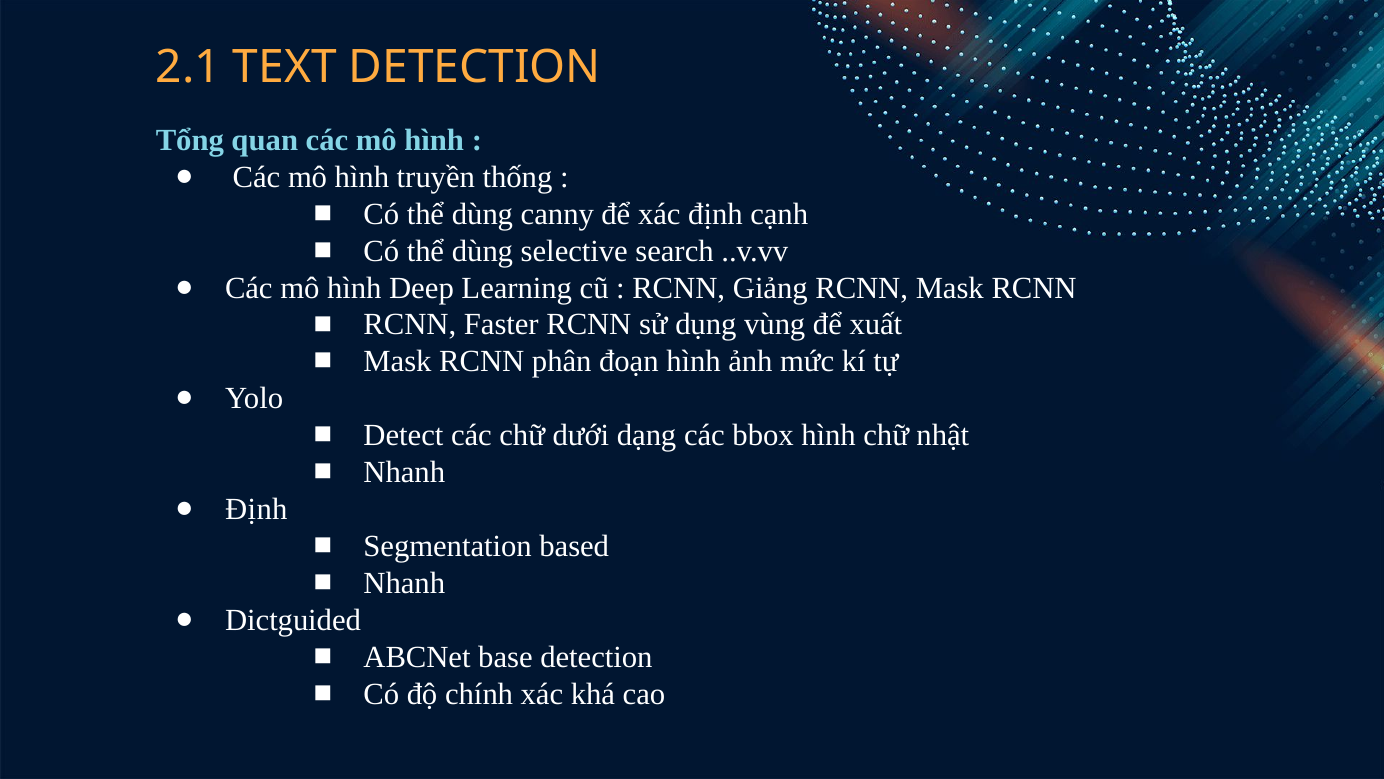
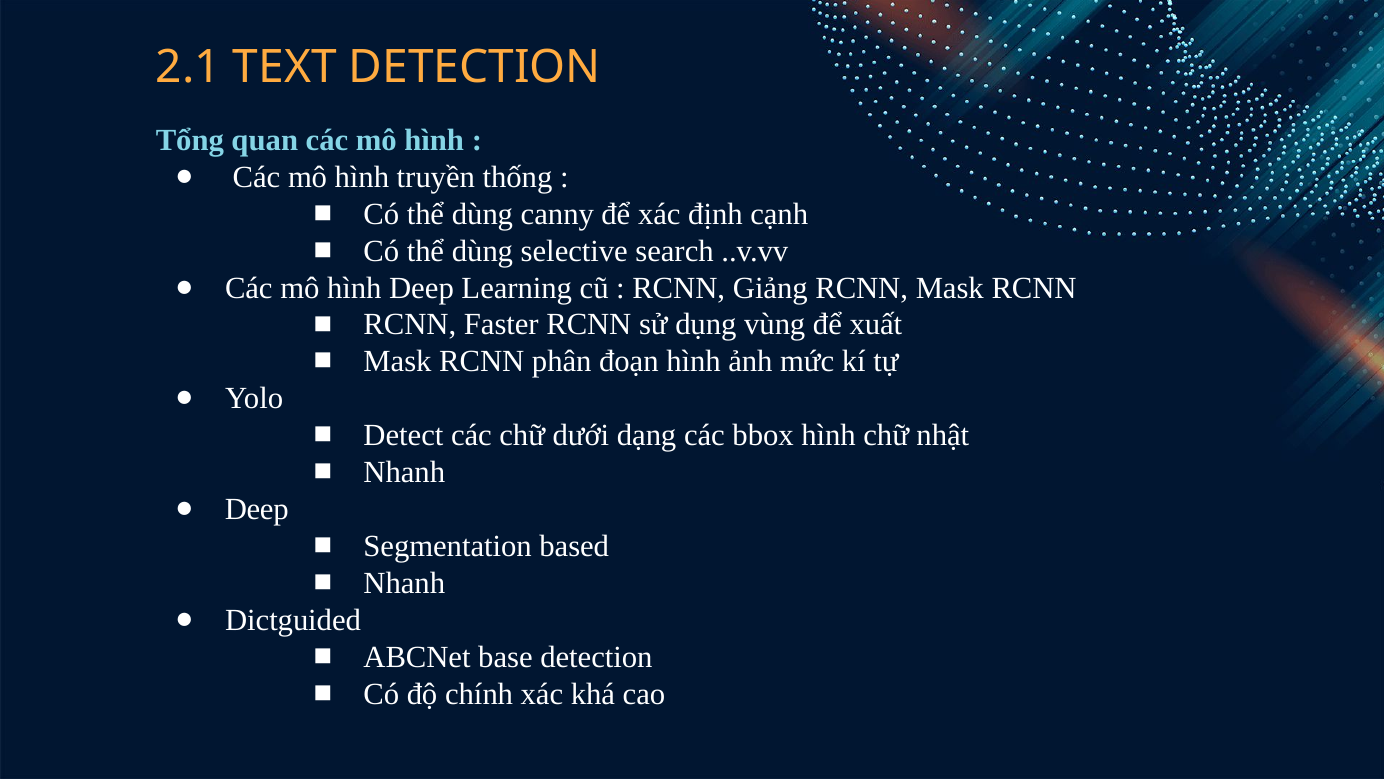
Định: Định -> Deep (257, 509)
